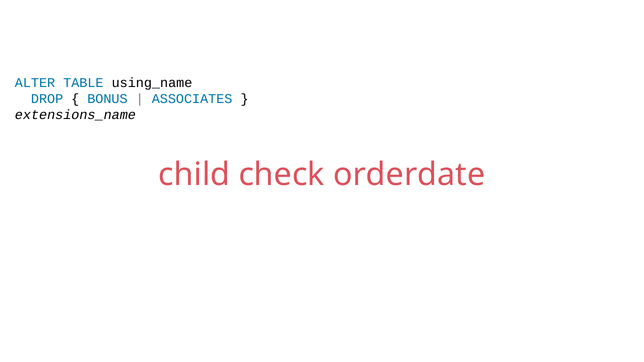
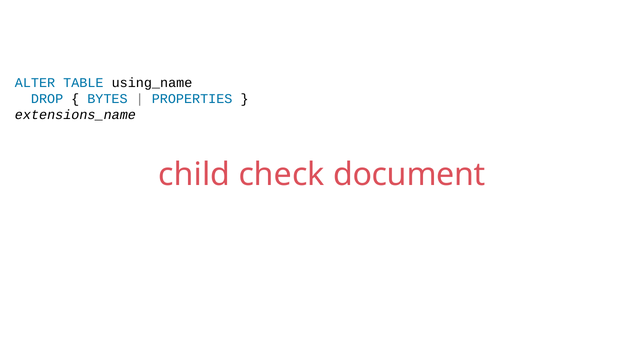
BONUS: BONUS -> BYTES (107, 99)
ASSOCIATES: ASSOCIATES -> PROPERTIES (192, 99)
orderdate: orderdate -> document (409, 175)
